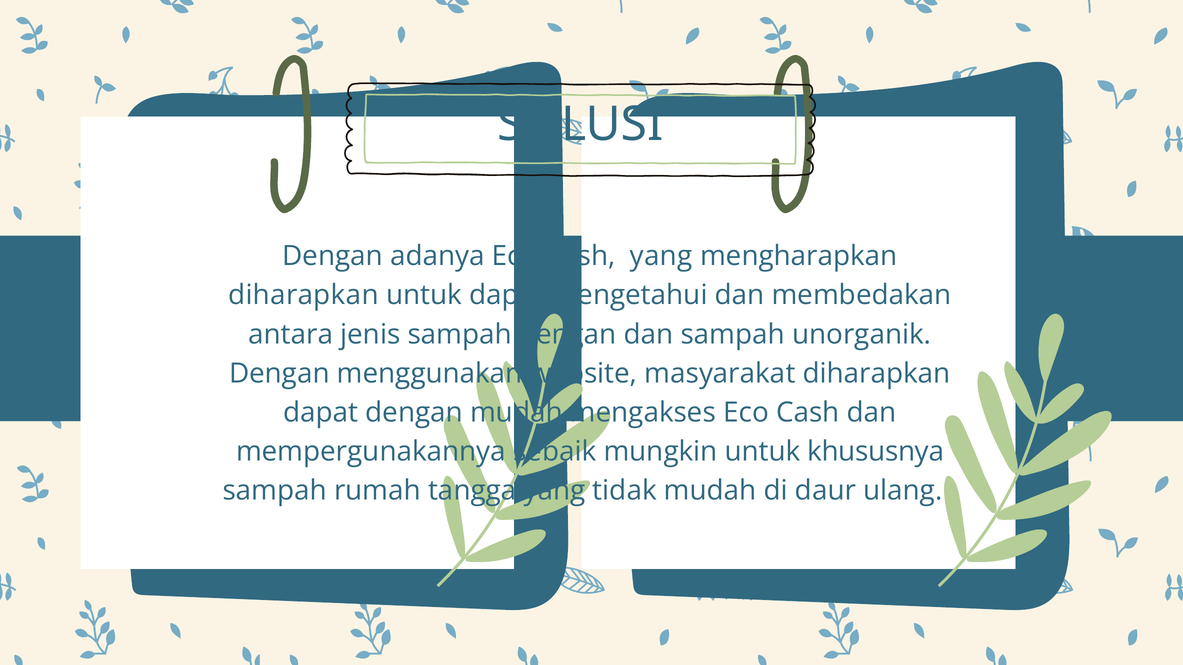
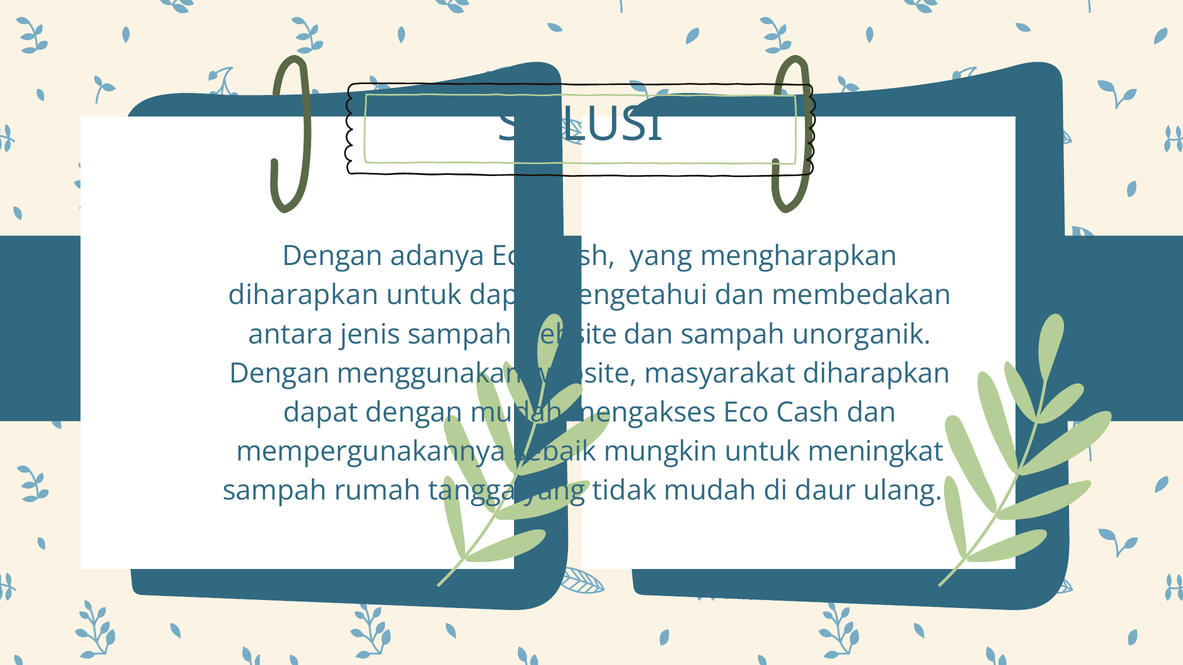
sampah dengan: dengan -> website (568, 335)
khususnya: khususnya -> meningkat (876, 452)
